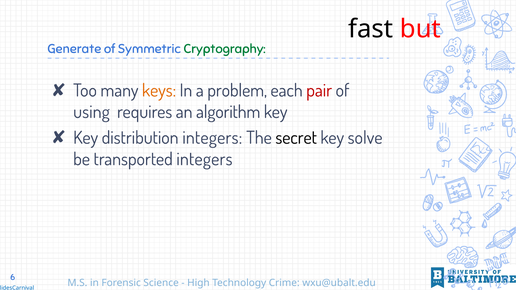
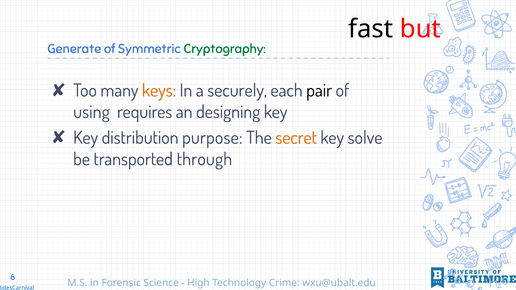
problem: problem -> securely (237, 91)
pair colour: red -> black (319, 91)
algorithm: algorithm -> designing (228, 112)
distribution integers: integers -> purpose (212, 138)
secret colour: black -> orange (296, 138)
transported integers: integers -> through (204, 159)
